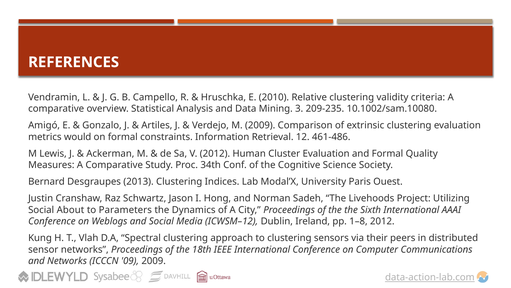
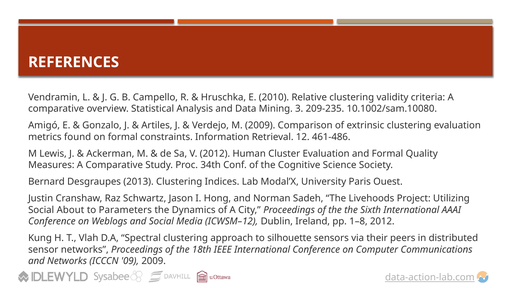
would: would -> found (78, 137)
to clustering: clustering -> silhouette (289, 238)
